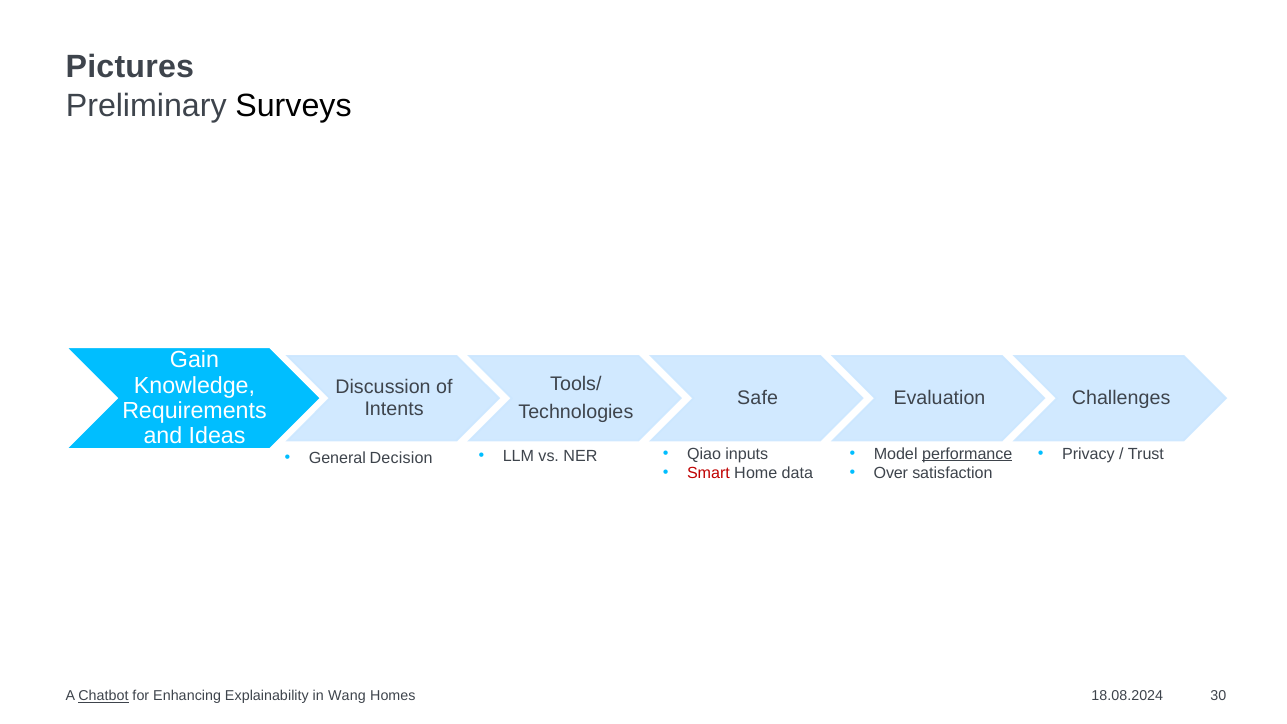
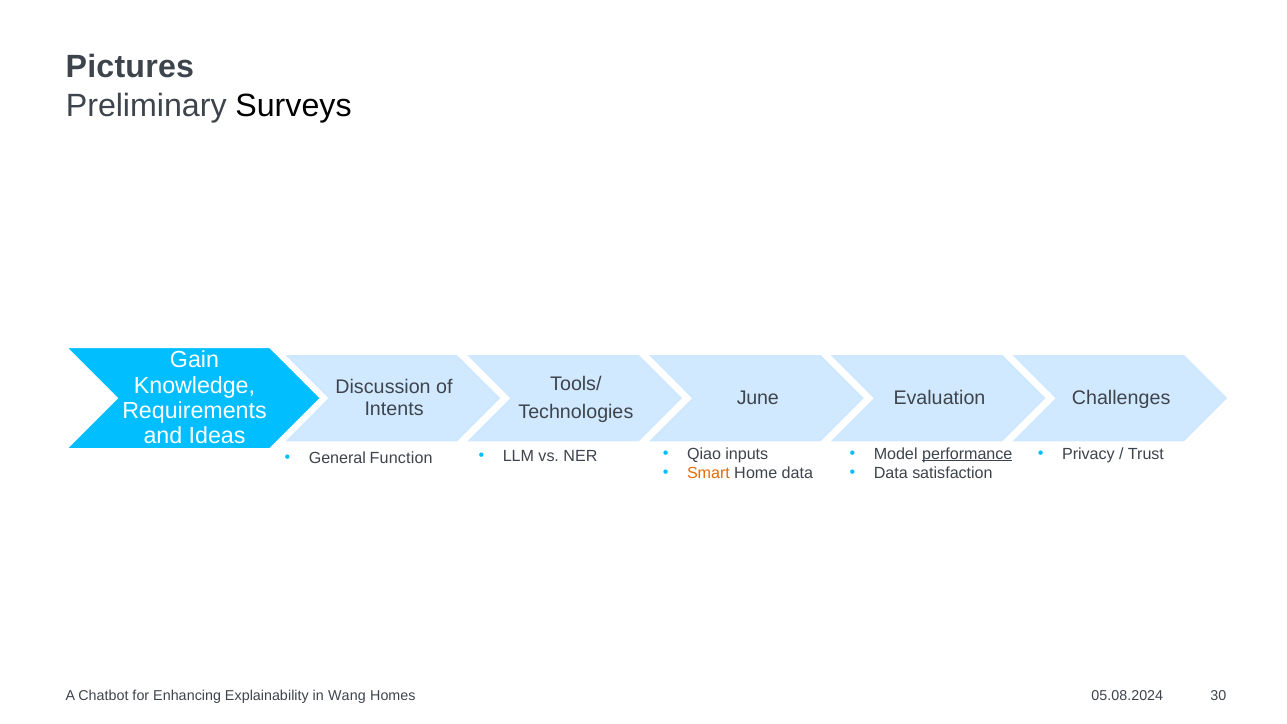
Safe: Safe -> June (758, 398)
Decision: Decision -> Function (401, 458)
Over: Over -> Data (891, 473)
Smart colour: red -> orange (708, 474)
Chatbot underline: present -> none (103, 696)
18.08.2024: 18.08.2024 -> 05.08.2024 (1127, 696)
